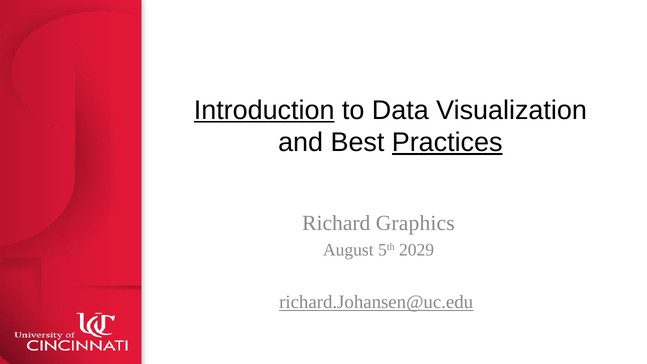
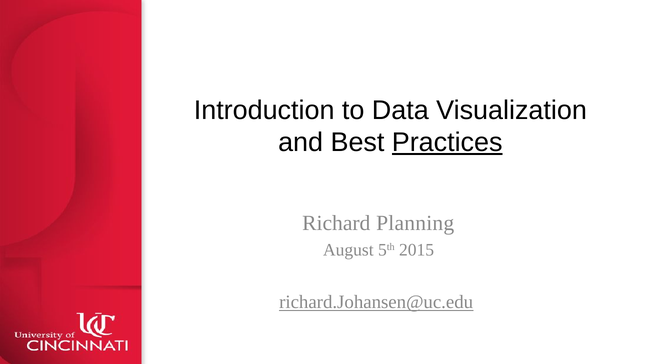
Introduction underline: present -> none (264, 110)
Graphics: Graphics -> Planning (415, 223)
2029: 2029 -> 2015 (417, 250)
